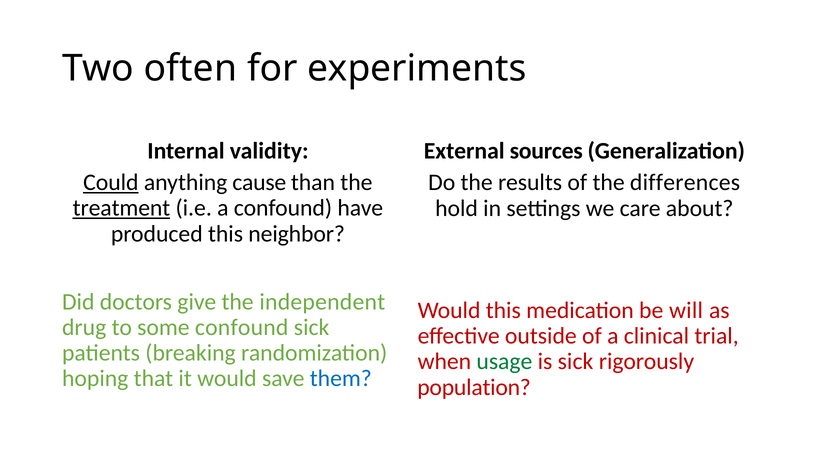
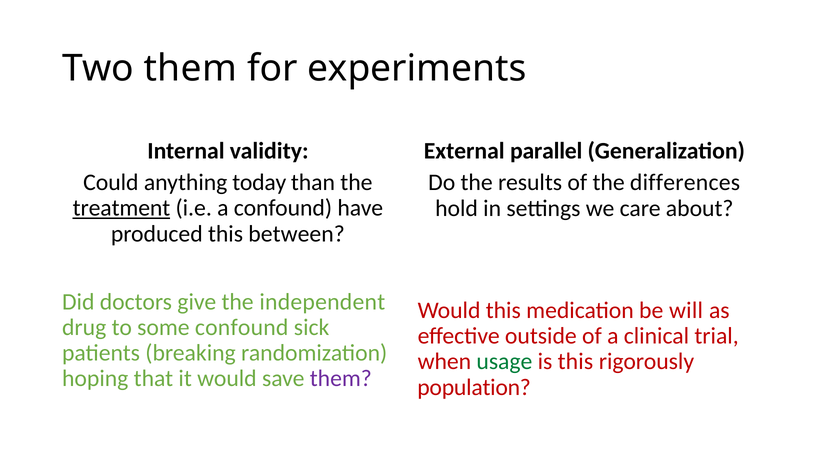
Two often: often -> them (190, 68)
sources: sources -> parallel (546, 151)
Could underline: present -> none (111, 183)
cause: cause -> today (259, 183)
neighbor: neighbor -> between (297, 234)
is sick: sick -> this (575, 362)
them colour: blue -> purple (341, 379)
